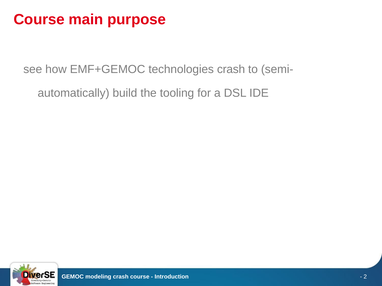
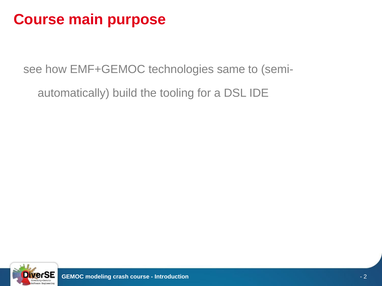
technologies crash: crash -> same (231, 70)
